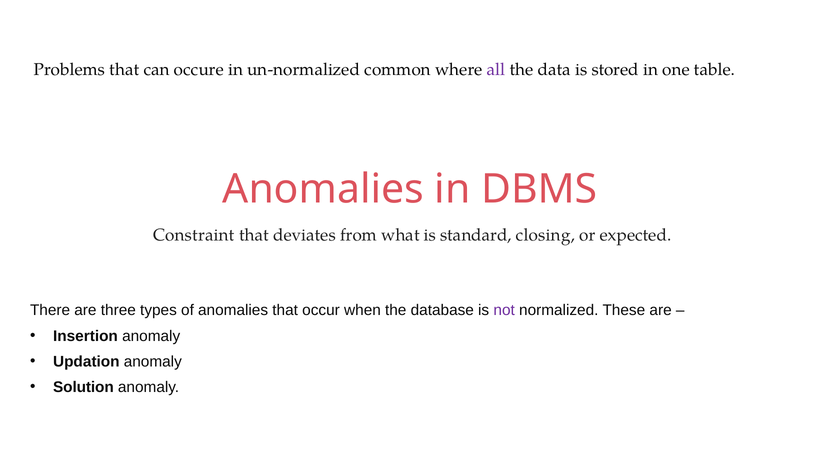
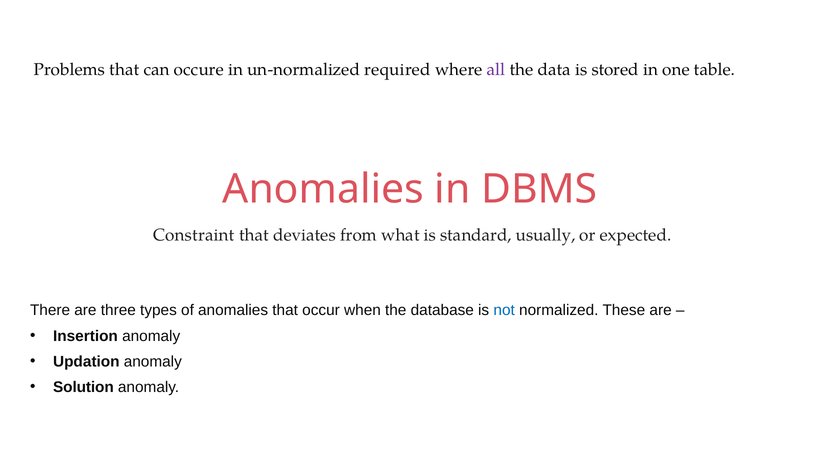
common: common -> required (398, 70)
closing: closing -> usually (546, 235)
not colour: purple -> blue (504, 311)
